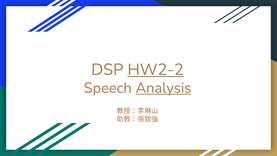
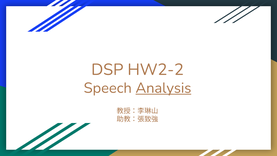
HW2-2 underline: present -> none (156, 70)
